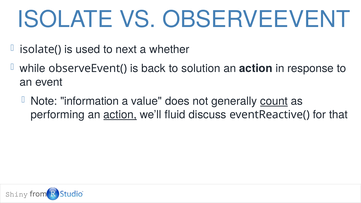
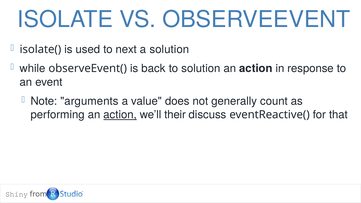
a whether: whether -> solution (169, 49)
information: information -> arguments (89, 101)
count underline: present -> none (274, 101)
fluid: fluid -> their (175, 115)
